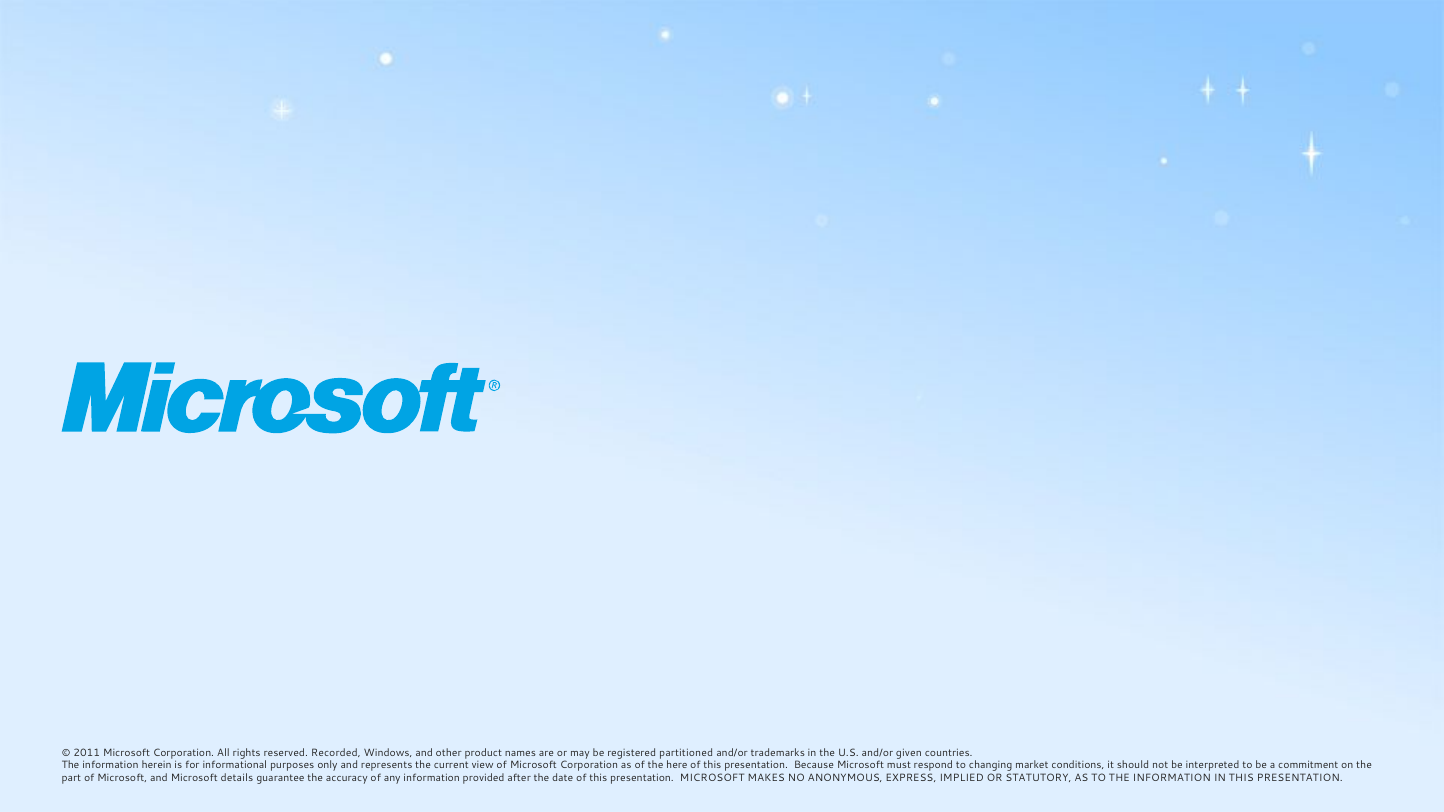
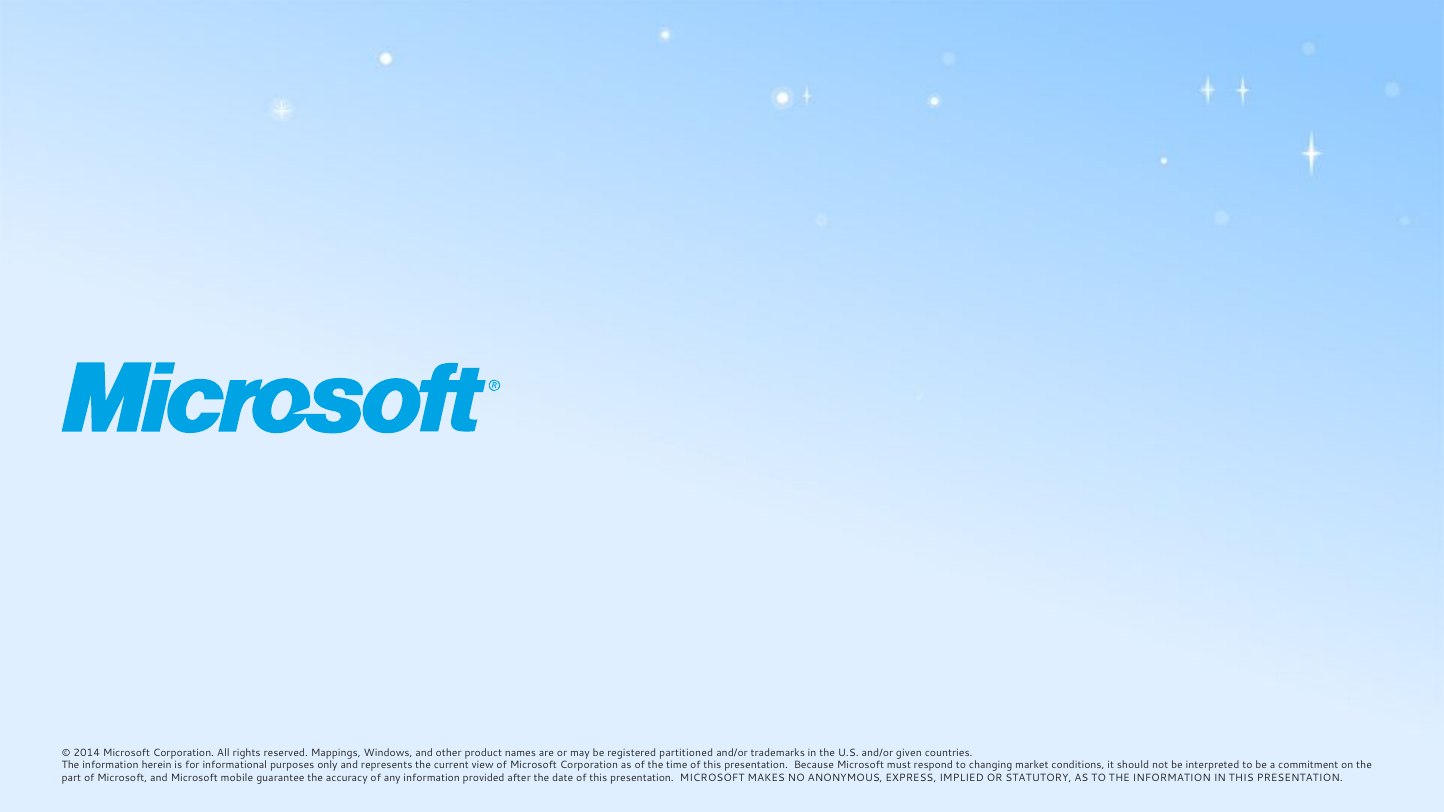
2011: 2011 -> 2014 (87, 753)
Recorded: Recorded -> Mappings (336, 753)
here: here -> time (677, 766)
details: details -> mobile (237, 778)
